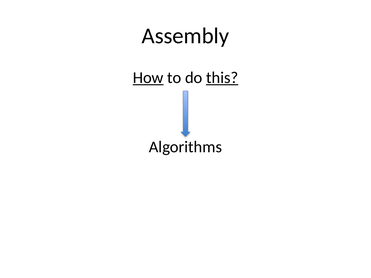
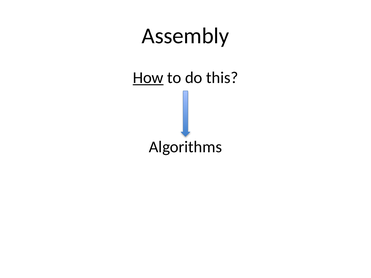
this underline: present -> none (222, 78)
